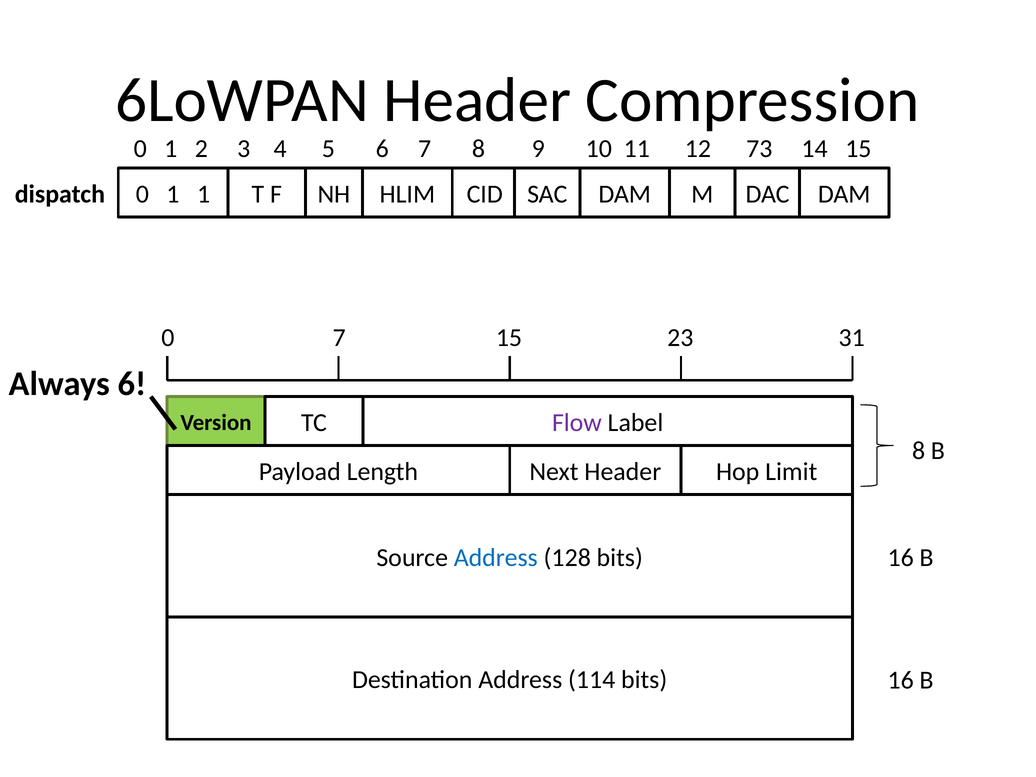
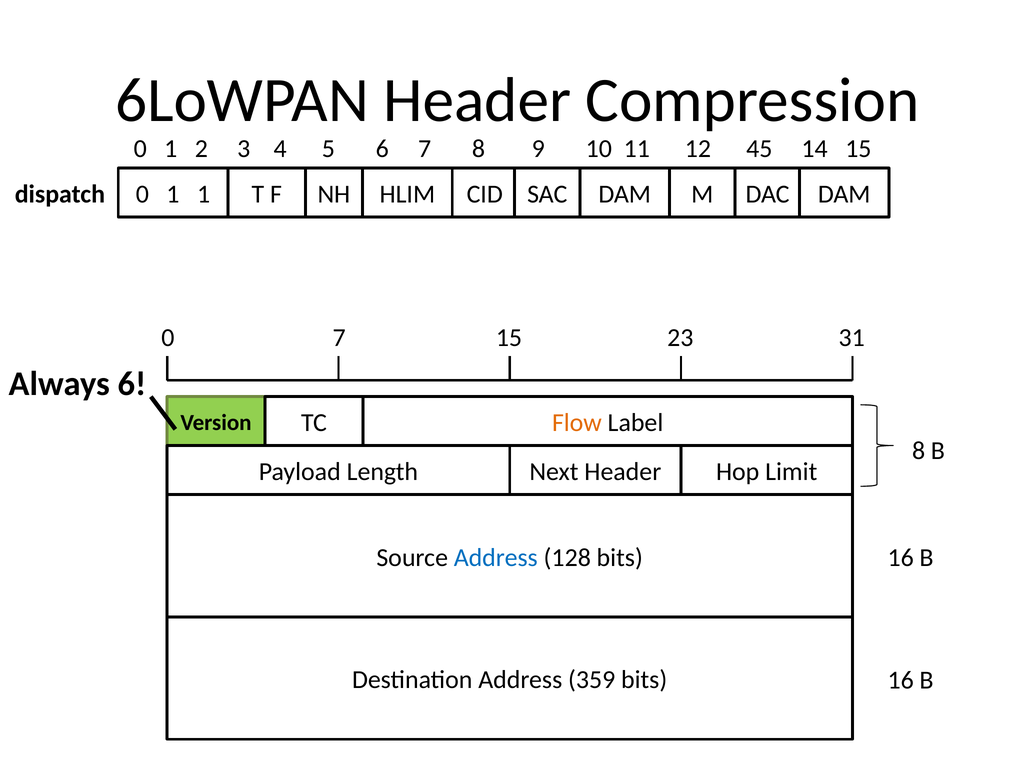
73: 73 -> 45 (759, 149)
Flow colour: purple -> orange (577, 423)
114: 114 -> 359 (592, 680)
